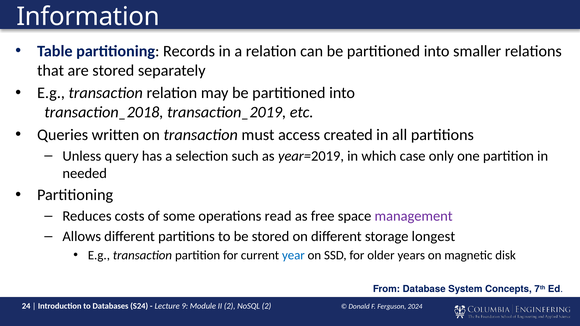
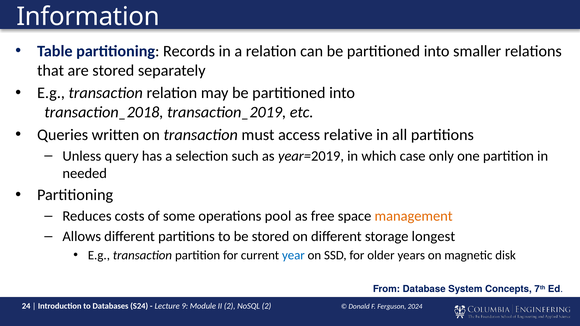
created: created -> relative (348, 135)
read: read -> pool (278, 216)
management colour: purple -> orange (414, 216)
